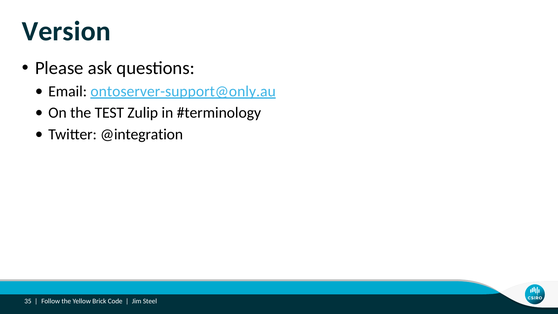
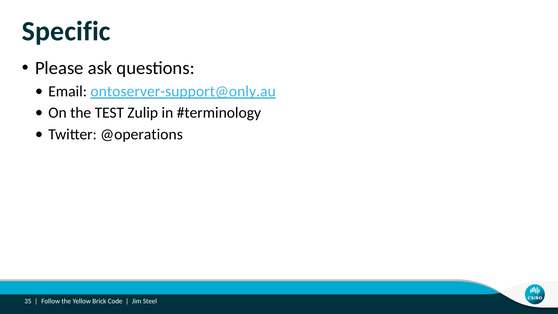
Version: Version -> Specific (66, 31)
@integration: @integration -> @operations (142, 134)
